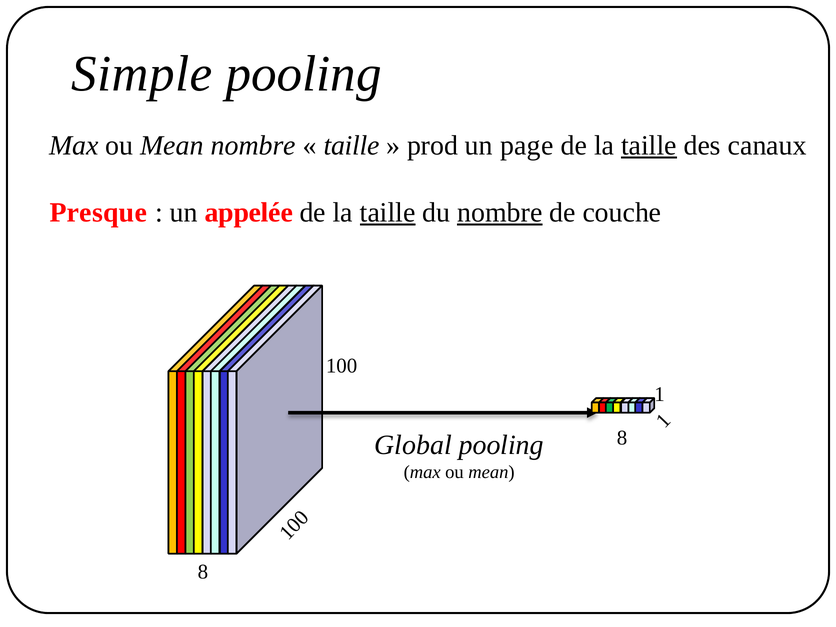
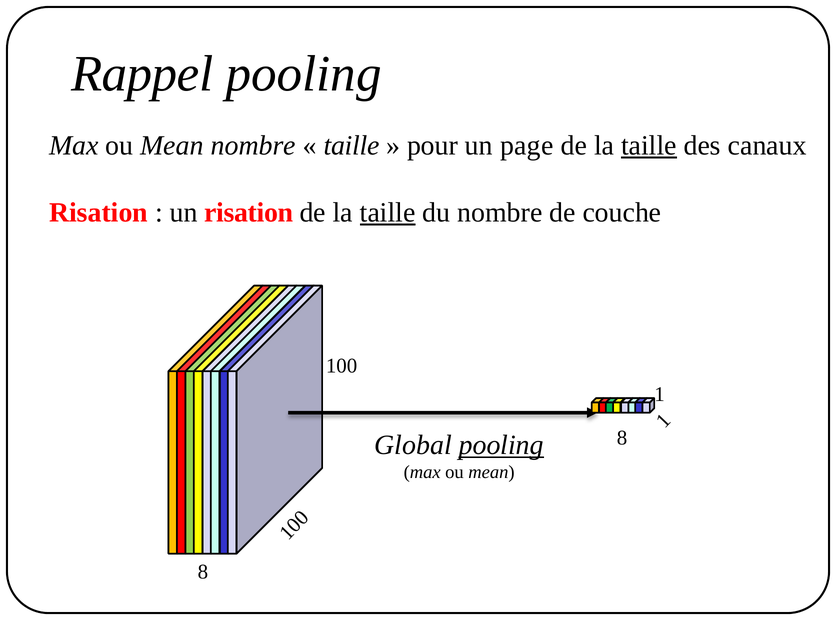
Simple: Simple -> Rappel (142, 74)
prod: prod -> pour (433, 146)
Presque: Presque -> Risation (98, 212)
un appelée: appelée -> risation (249, 212)
nombre underline: present -> none (500, 212)
pooling underline: none -> present (501, 445)
